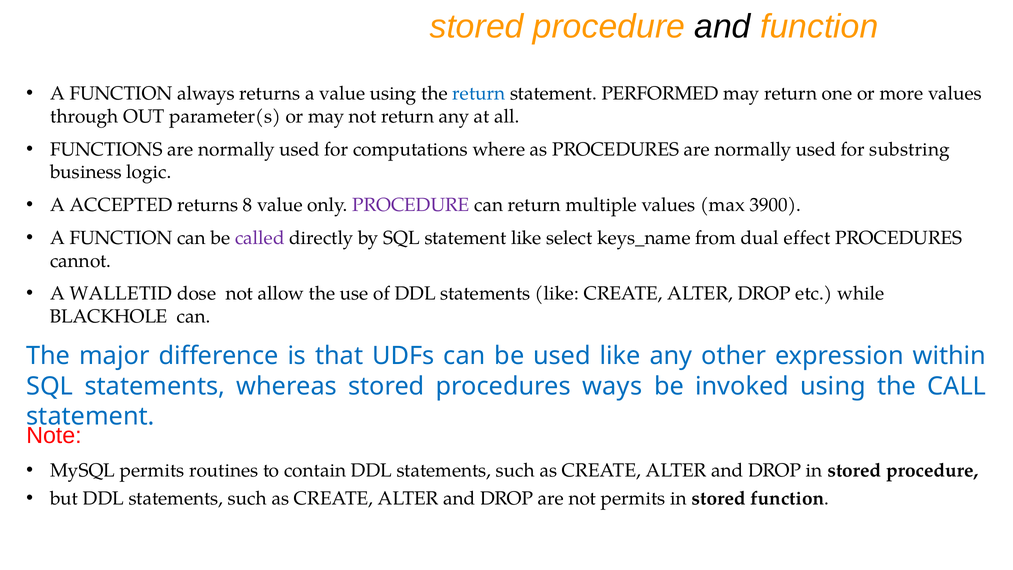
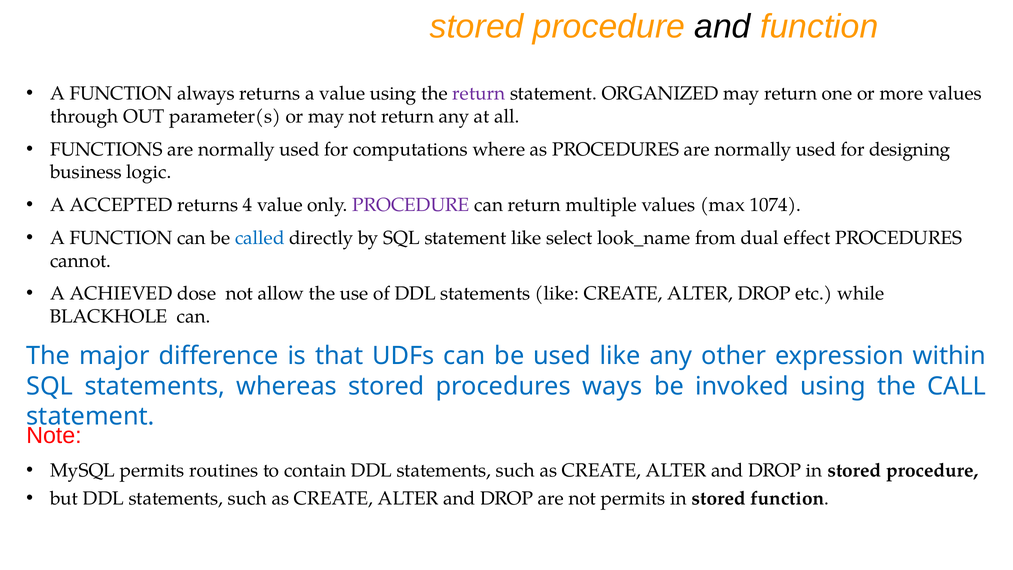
return colour: blue -> purple (479, 94)
PERFORMED: PERFORMED -> ORGANIZED (660, 94)
substring: substring -> designing (910, 149)
8: 8 -> 4 (248, 205)
3900: 3900 -> 1074 (775, 205)
called colour: purple -> blue (260, 238)
keys_name: keys_name -> look_name (644, 238)
WALLETID: WALLETID -> ACHIEVED (121, 294)
